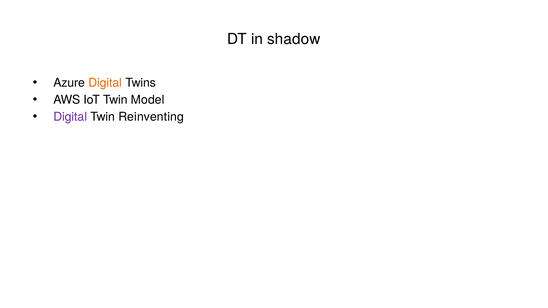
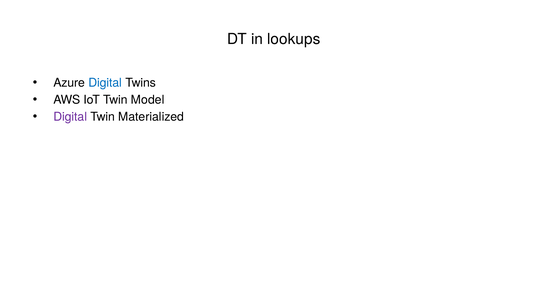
shadow: shadow -> lookups (294, 39)
Digital colour: orange -> blue (105, 83)
Reinventing: Reinventing -> Materialized (151, 117)
